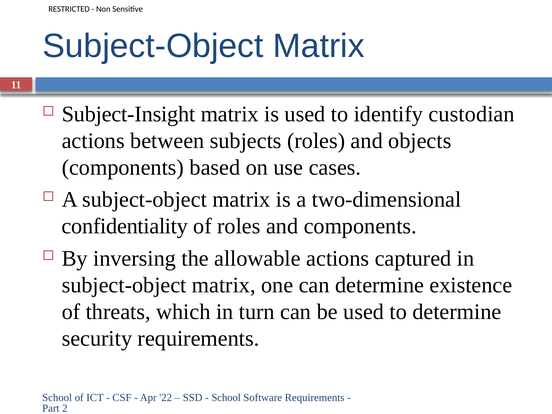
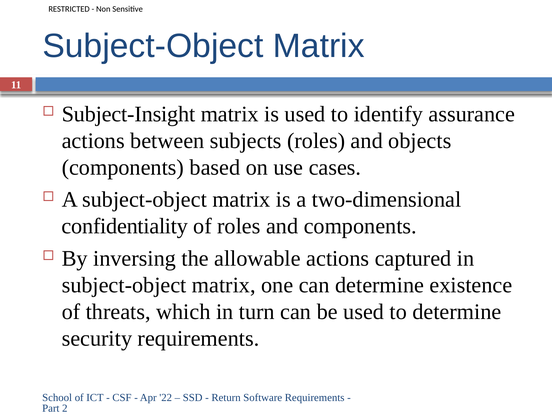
custodian: custodian -> assurance (472, 114)
School: School -> Return (226, 397)
